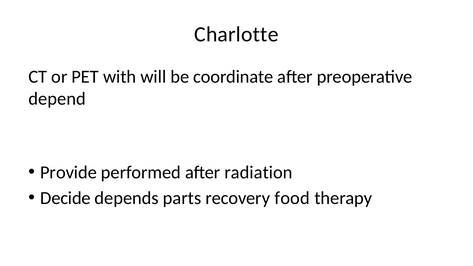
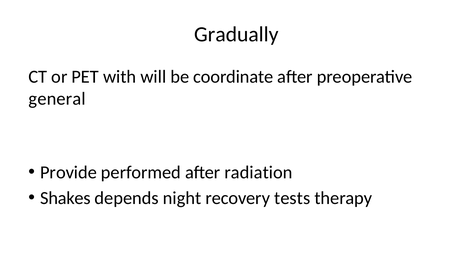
Charlotte: Charlotte -> Gradually (236, 34)
depend: depend -> general (57, 99)
Decide: Decide -> Shakes (65, 198)
parts: parts -> night (182, 198)
food: food -> tests (292, 198)
